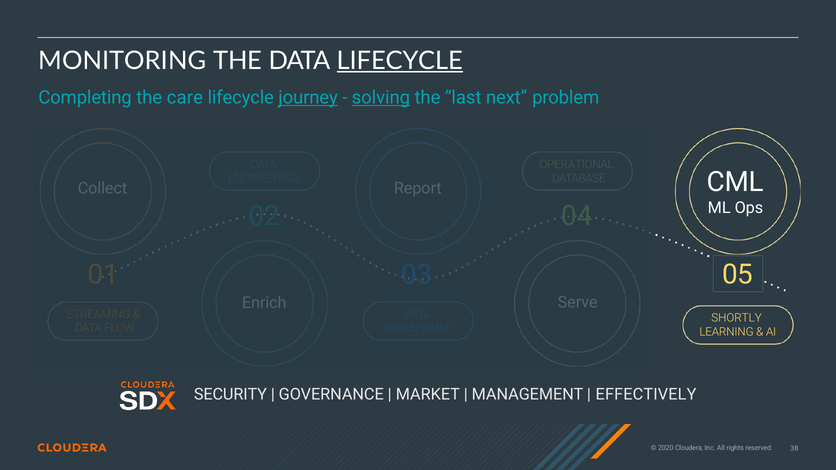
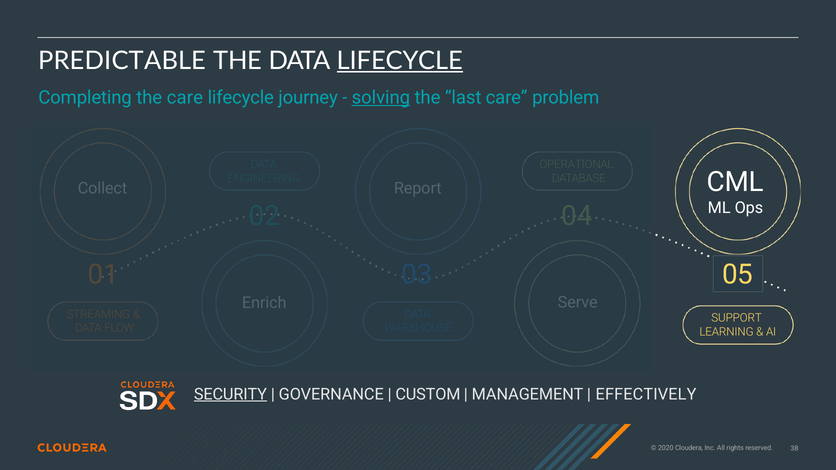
MONITORING: MONITORING -> PREDICTABLE (122, 61)
journey underline: present -> none (308, 98)
last next: next -> care (507, 98)
SHORTLY: SHORTLY -> SUPPORT (737, 318)
SECURITY underline: none -> present (230, 394)
MARKET: MARKET -> CUSTOM (428, 394)
